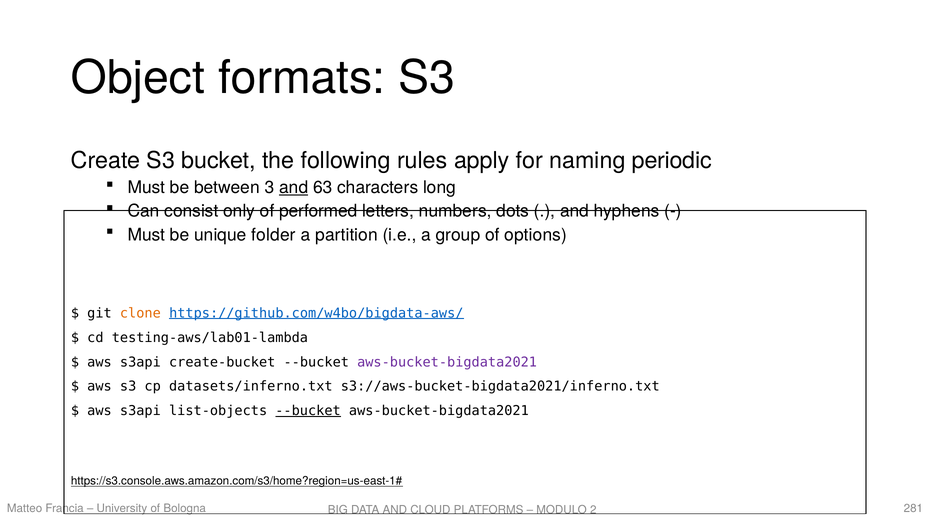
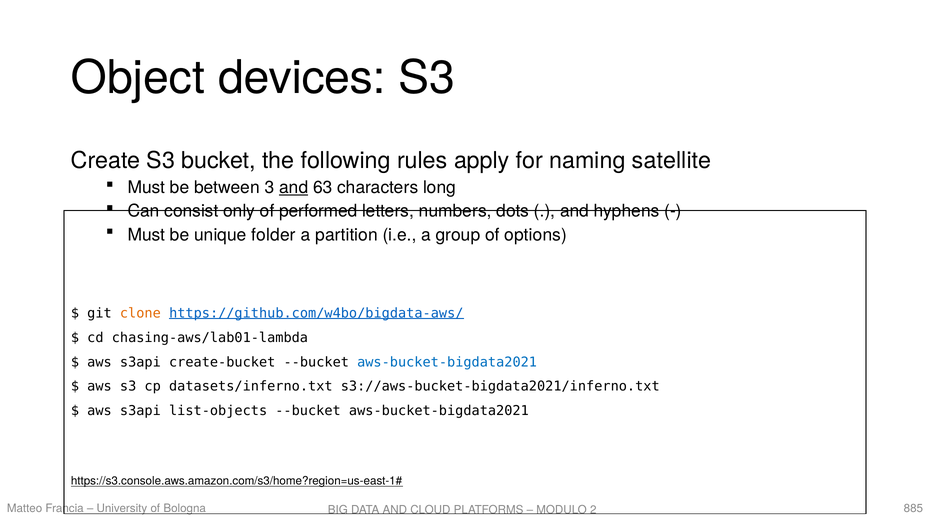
formats: formats -> devices (302, 78)
periodic: periodic -> satellite (672, 161)
testing-aws/lab01-lambda: testing-aws/lab01-lambda -> chasing-aws/lab01-lambda (210, 338)
aws-bucket-bigdata2021 colour: purple -> blue (447, 362)
--bucket underline: present -> none (308, 411)
281: 281 -> 885 (913, 509)
